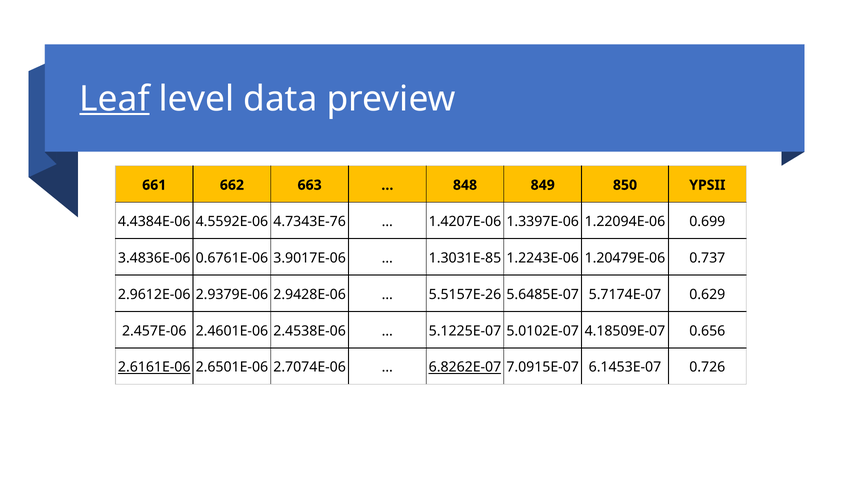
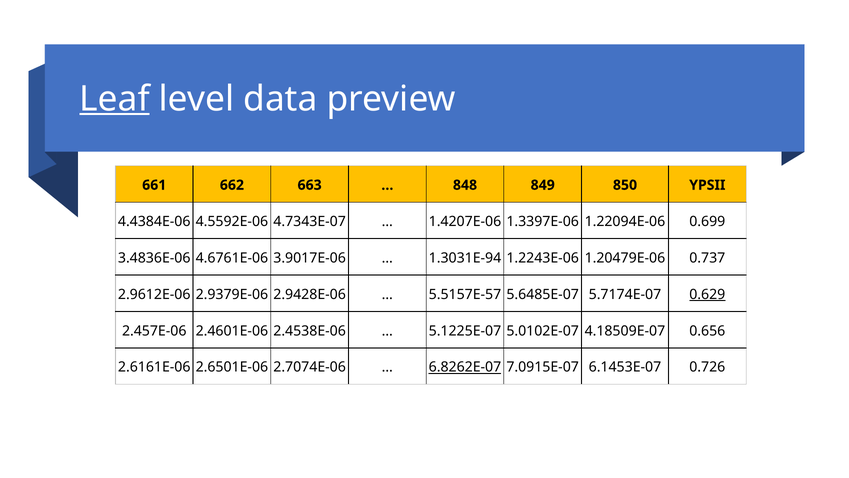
4.7343E-76: 4.7343E-76 -> 4.7343E-07 (310, 221)
0.6761E-06: 0.6761E-06 -> 4.6761E-06 (232, 258)
1.3031E-85: 1.3031E-85 -> 1.3031E-94 (465, 258)
5.5157E-26: 5.5157E-26 -> 5.5157E-57 (465, 294)
0.629 underline: none -> present (707, 294)
2.6161E-06 underline: present -> none (154, 367)
